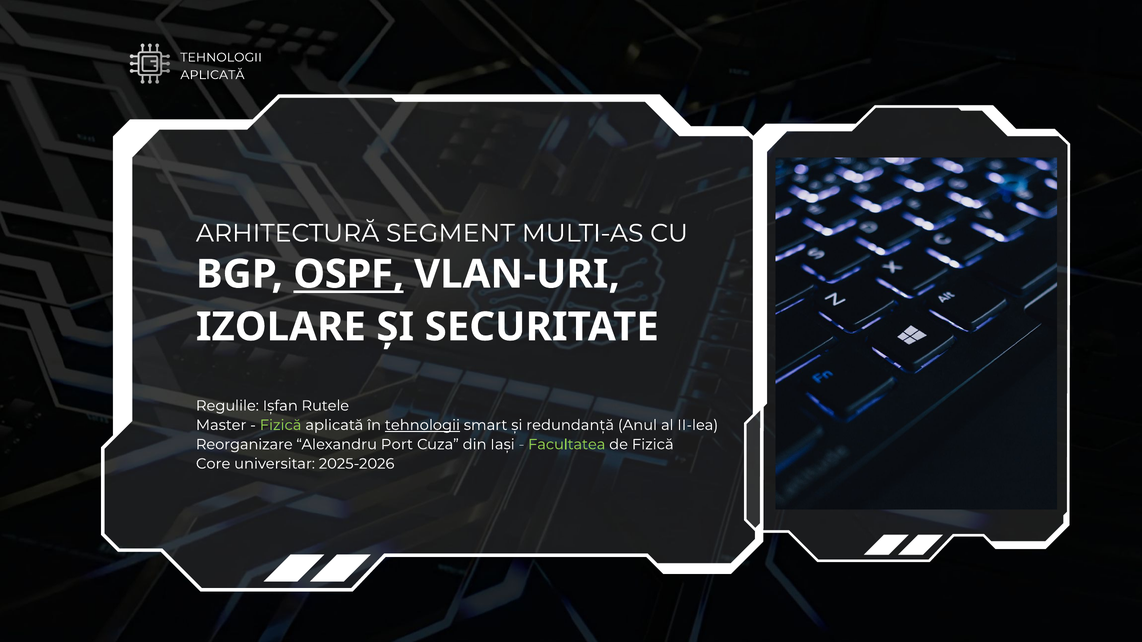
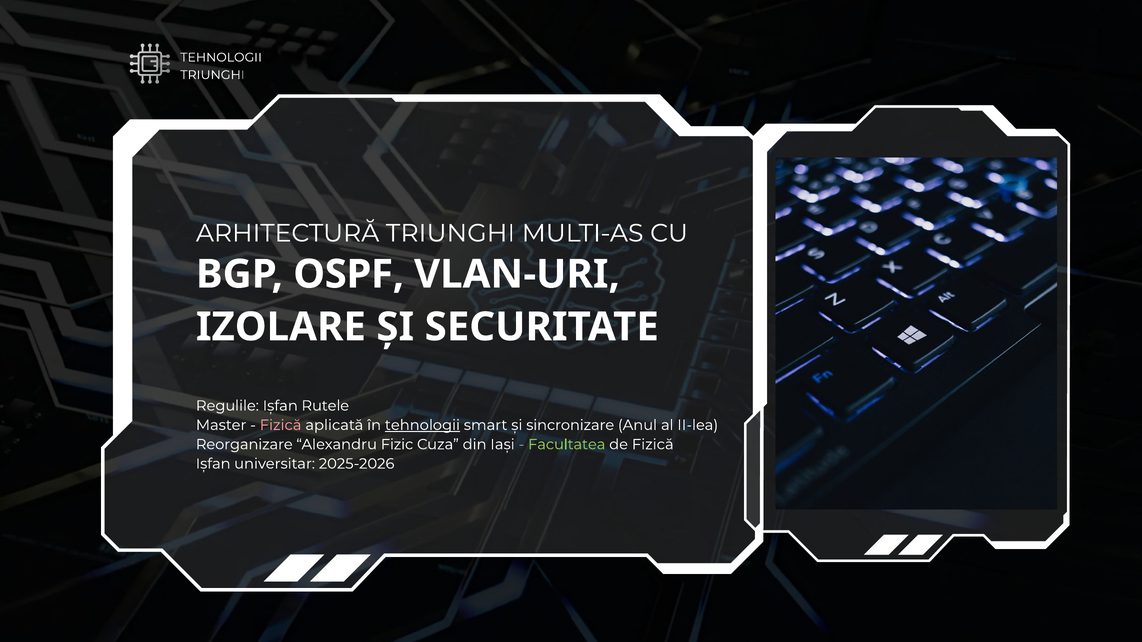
APLICATĂ: APLICATĂ -> TRIUNGHI (212, 75)
ARHITECTURĂ SEGMENT: SEGMENT -> TRIUNGHI (450, 233)
OSPF underline: present -> none (349, 274)
Fizică colour: light green -> pink (281, 425)
redundanță: redundanță -> sincronizare (570, 425)
Port: Port -> Fizic (397, 445)
Core: Core -> Ișfan (213, 464)
